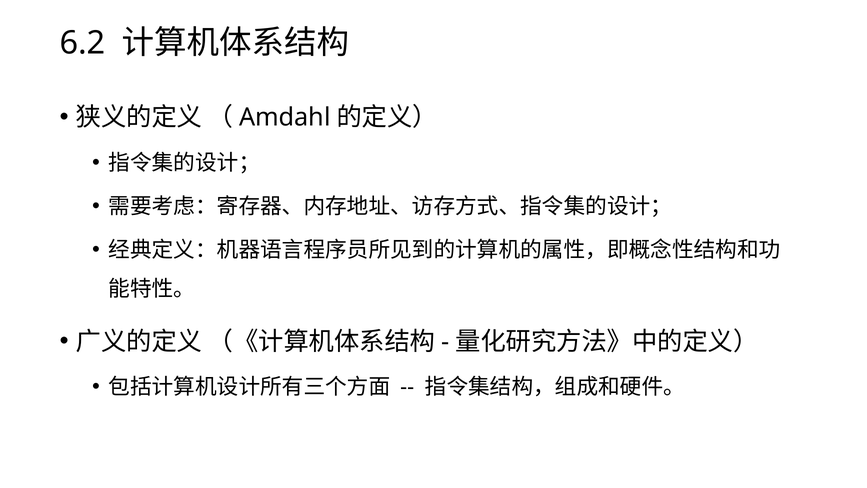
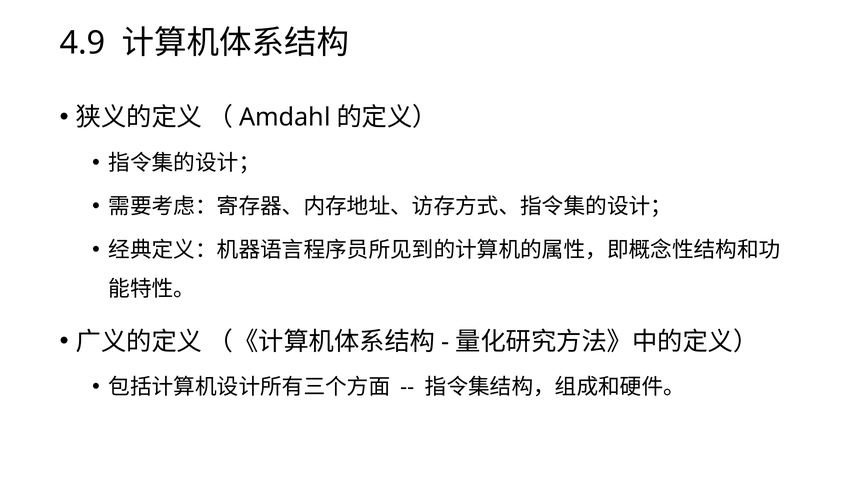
6.2: 6.2 -> 4.9 (83, 43)
